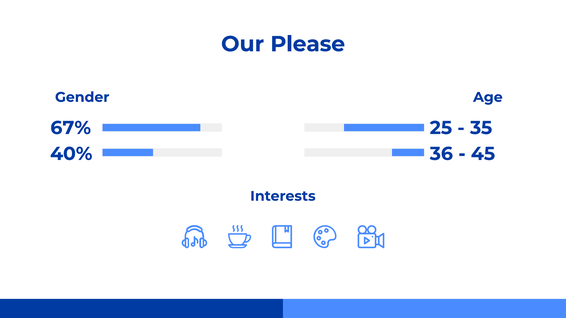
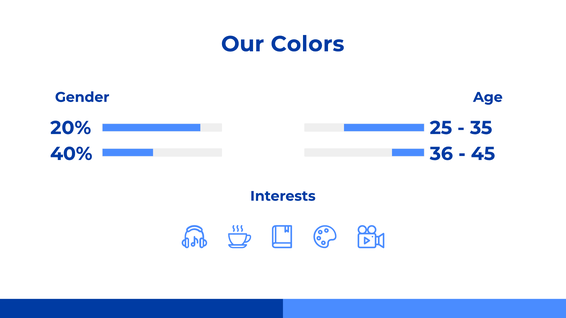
Please: Please -> Colors (307, 44)
67%: 67% -> 20% (71, 128)
